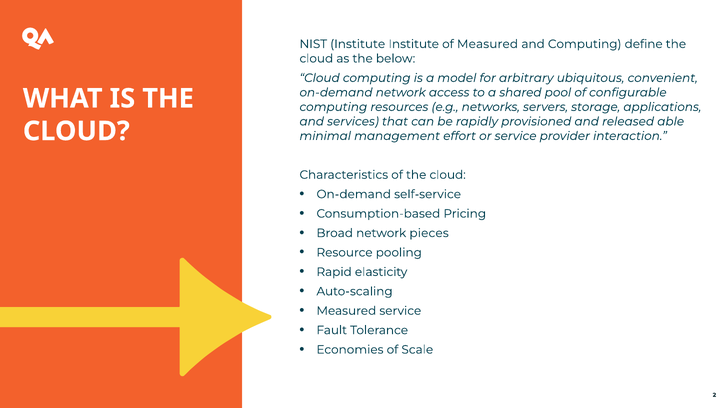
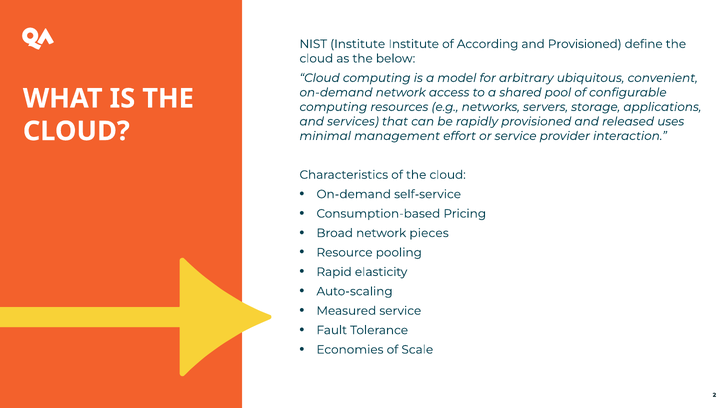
of Measured: Measured -> According (488, 44)
and Computing: Computing -> Provisioned (585, 44)
able: able -> uses (671, 121)
